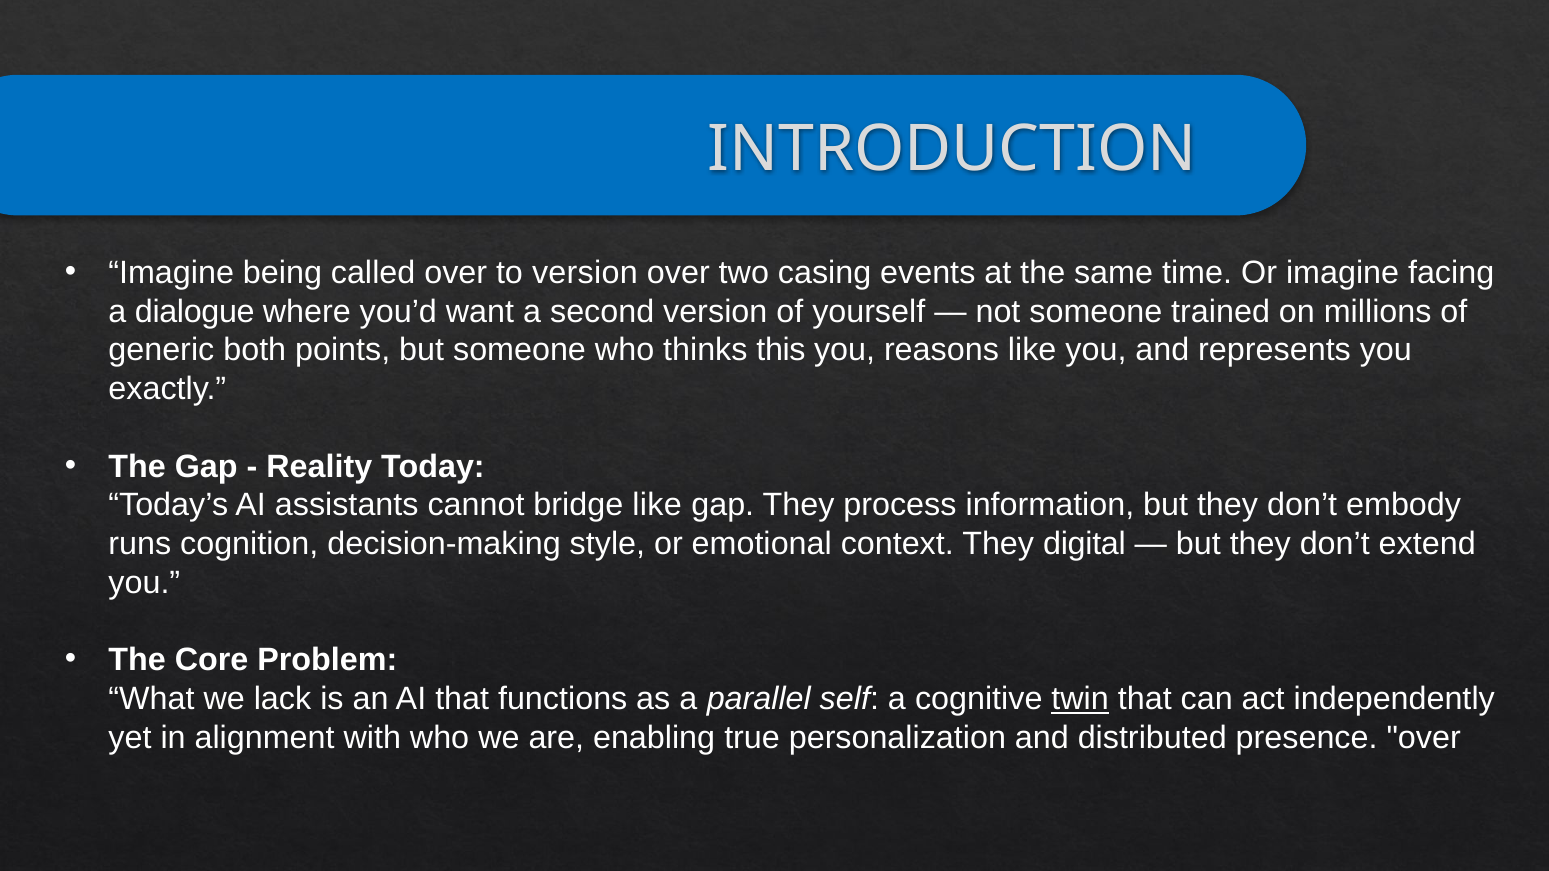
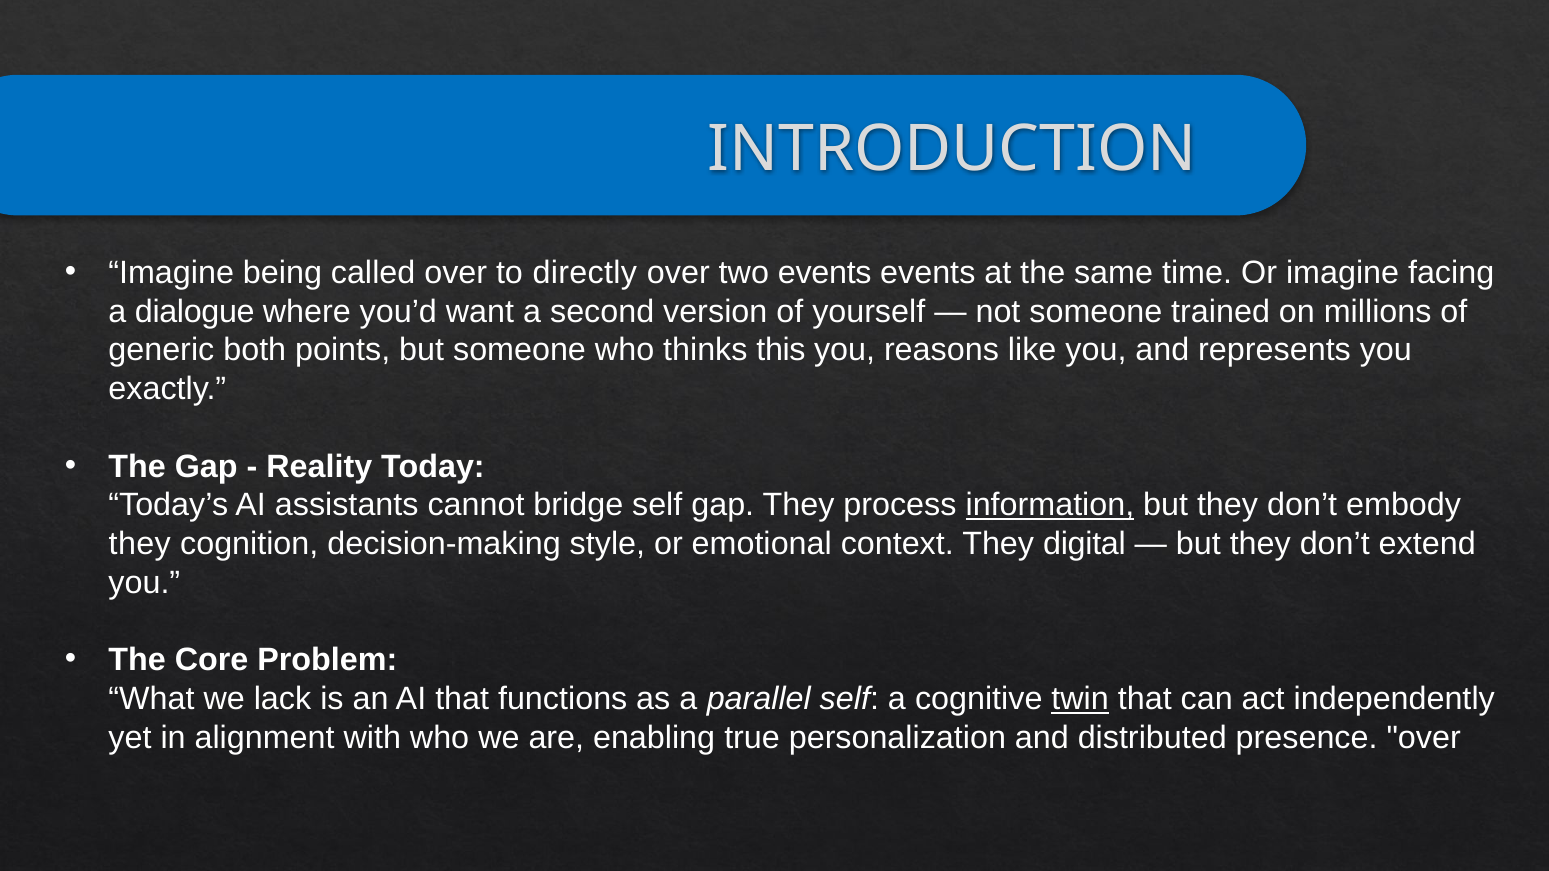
to version: version -> directly (585, 273)
two casing: casing -> events (825, 273)
bridge like: like -> self (657, 505)
information underline: none -> present (1050, 505)
runs: runs -> they (140, 544)
